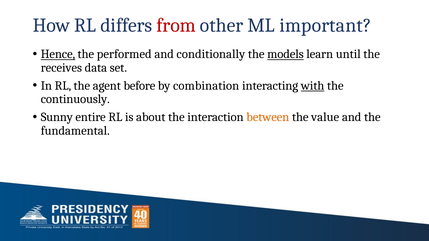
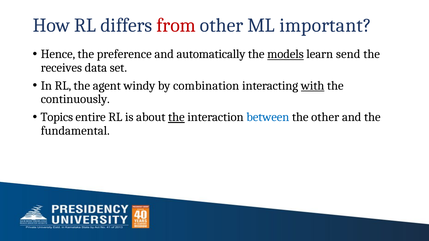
Hence underline: present -> none (58, 54)
performed: performed -> preference (124, 54)
conditionally: conditionally -> automatically (211, 54)
until: until -> send (348, 54)
before: before -> windy (139, 86)
Sunny: Sunny -> Topics (57, 117)
the underline: none -> present (176, 117)
between colour: orange -> blue (268, 117)
the value: value -> other (325, 117)
